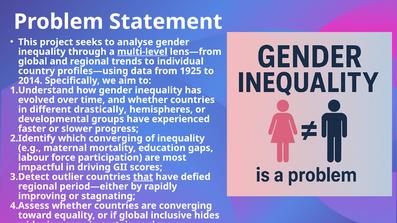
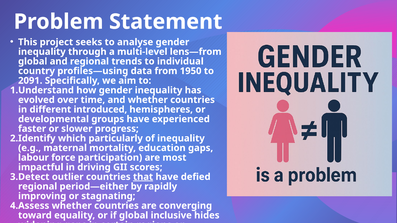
multi-level underline: present -> none (142, 52)
1925: 1925 -> 1950 (191, 71)
2014: 2014 -> 2091 (30, 81)
drastically: drastically -> introduced (100, 110)
which converging: converging -> particularly (116, 139)
